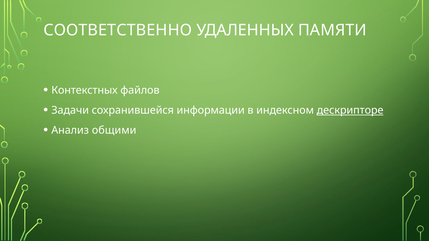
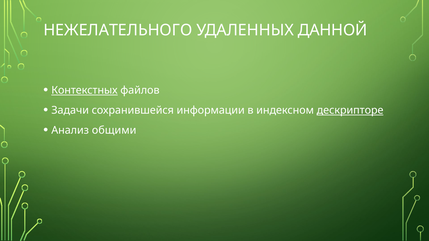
СООТВЕТСТВЕННО: СООТВЕТСТВЕННО -> НЕЖЕЛАТЕЛЬНОГО (118, 30)
ПАМЯТИ: ПАМЯТИ -> ДАННОЙ (333, 30)
Контекстных underline: none -> present (84, 91)
